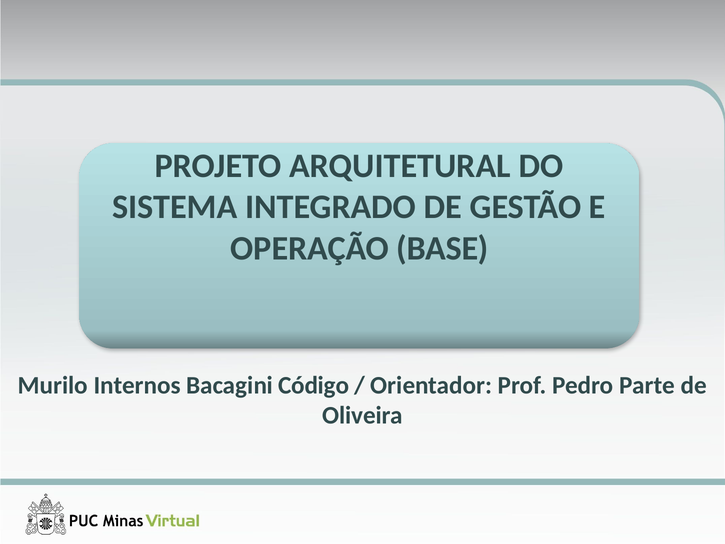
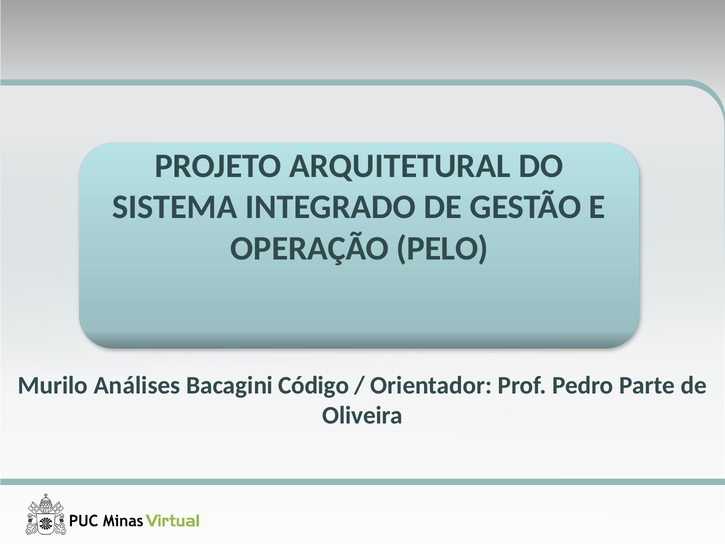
BASE: BASE -> PELO (442, 248)
Internos: Internos -> Análises (137, 385)
